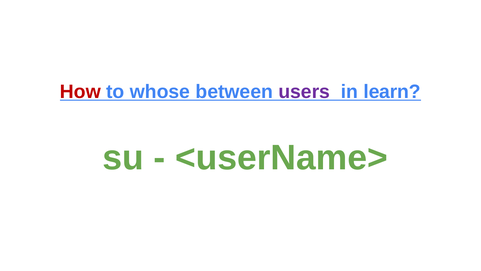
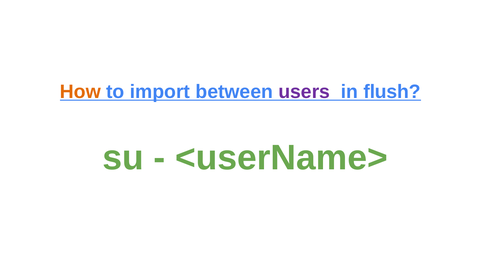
How colour: red -> orange (80, 92)
whose: whose -> import (160, 92)
learn: learn -> flush (392, 92)
